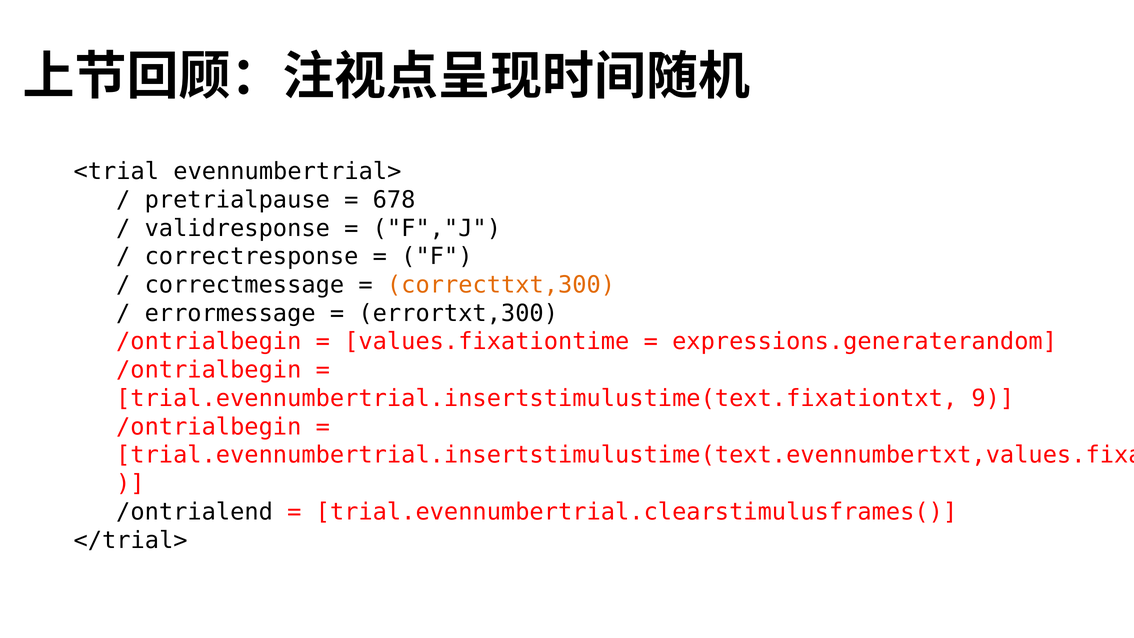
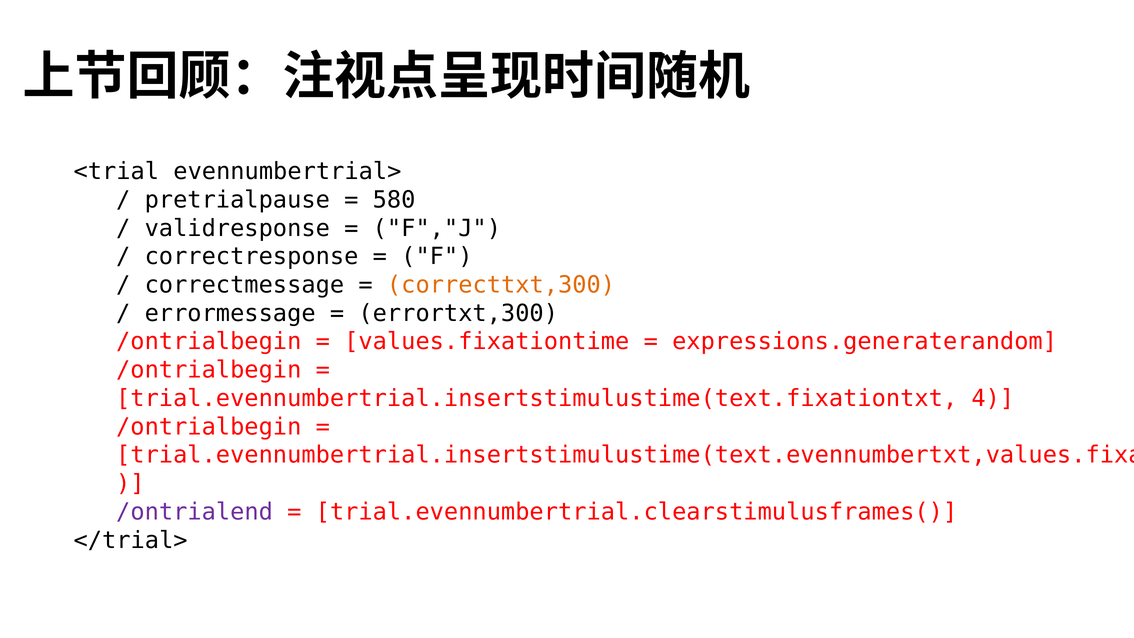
678: 678 -> 580 (394, 200)
9: 9 -> 4 (993, 398)
/ontrialend colour: black -> purple (195, 512)
